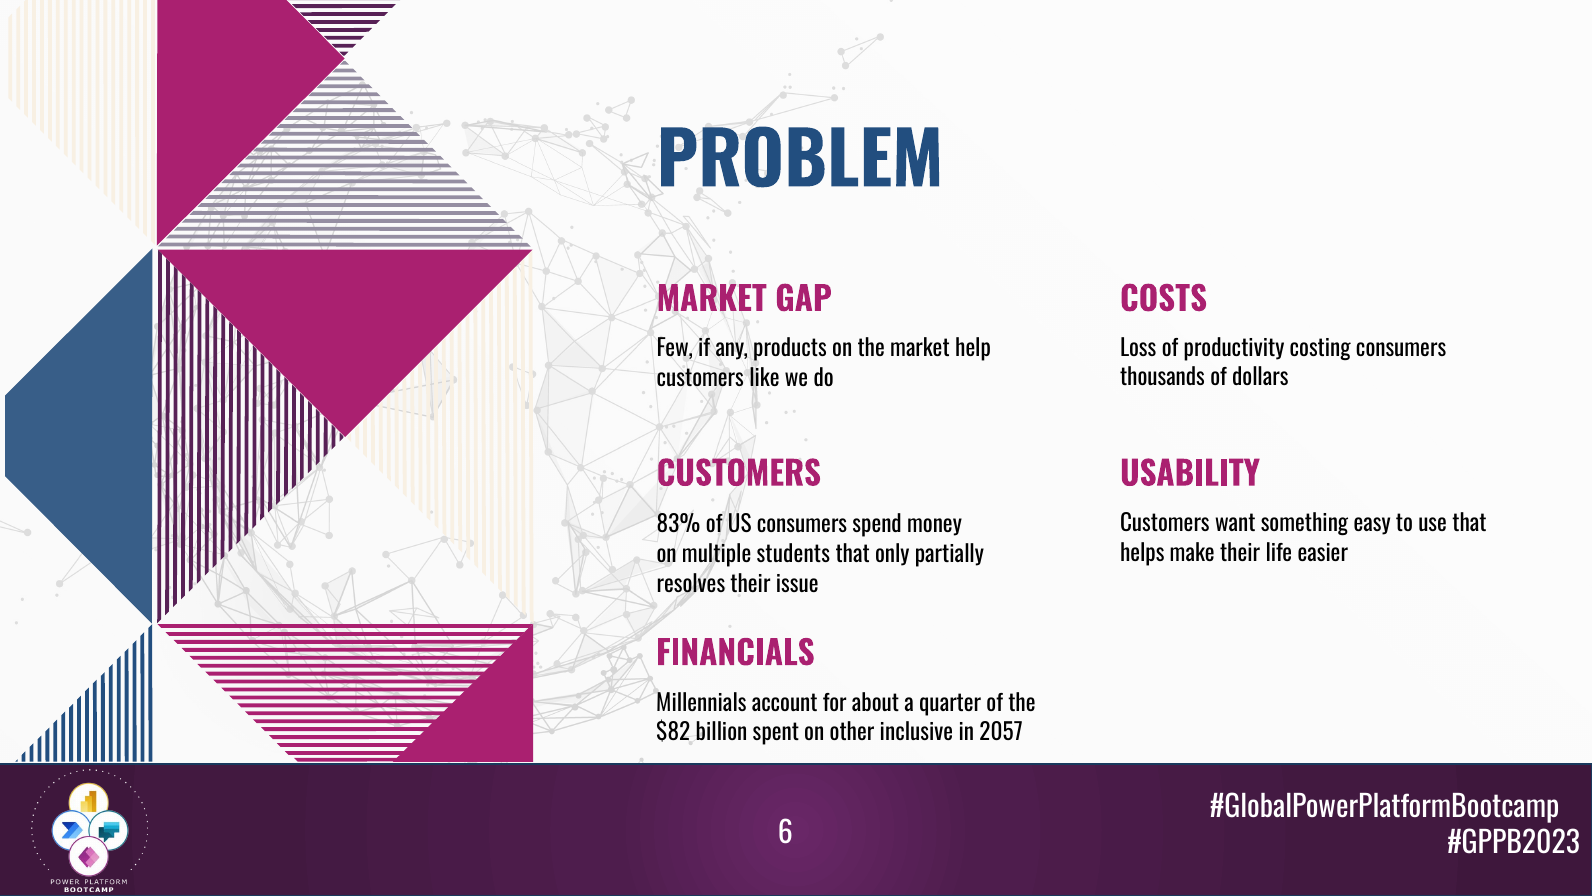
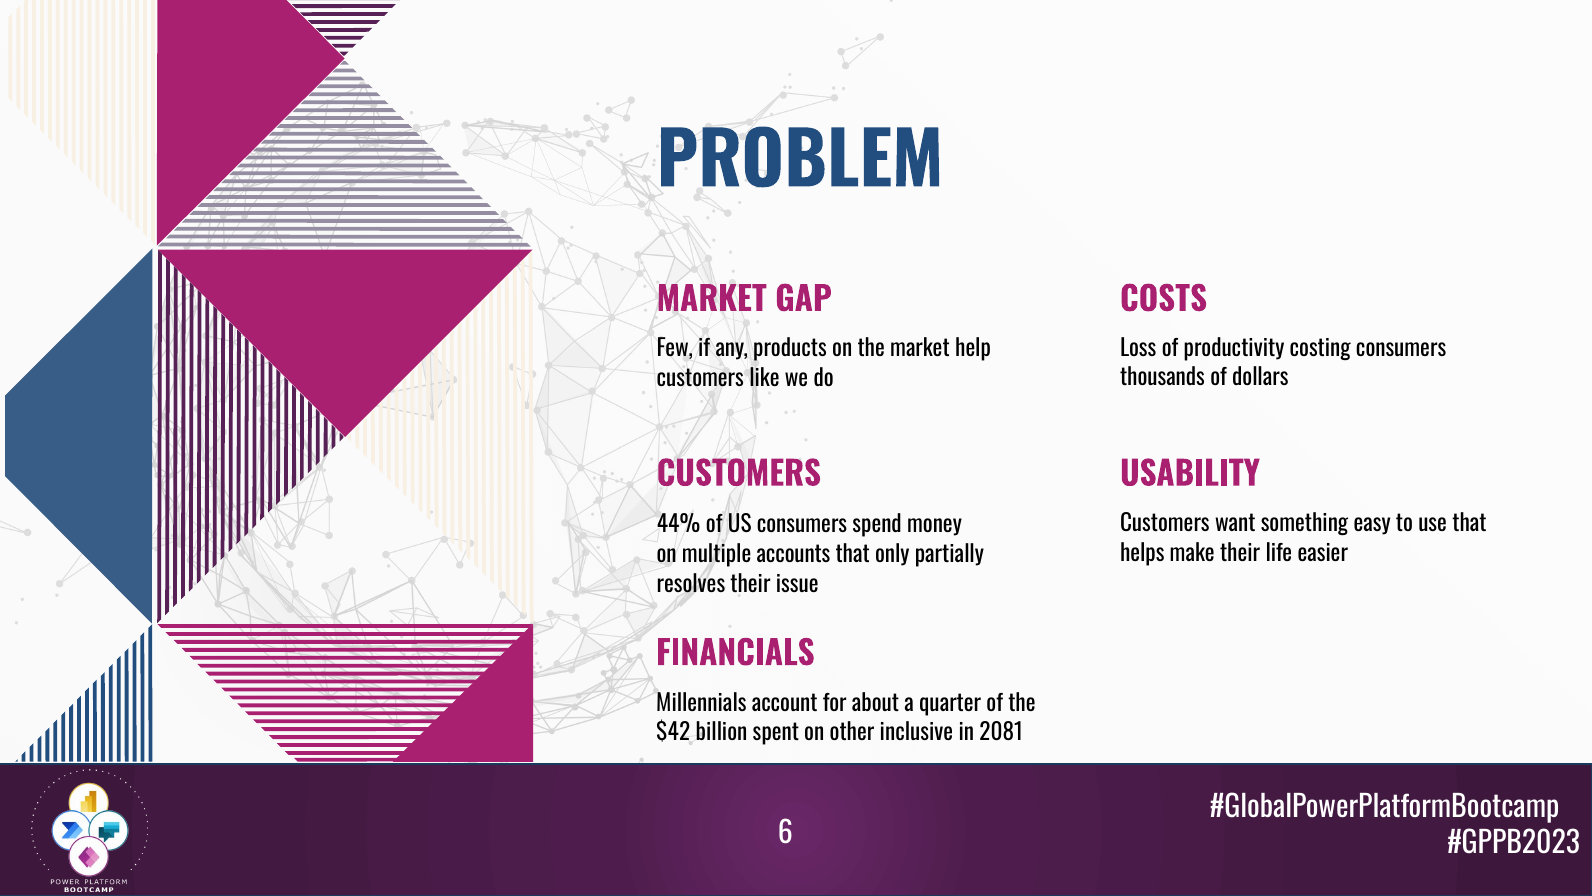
83%: 83% -> 44% (679, 525)
students: students -> accounts (793, 554)
$82: $82 -> $42 (673, 733)
2057: 2057 -> 2081 (1001, 733)
